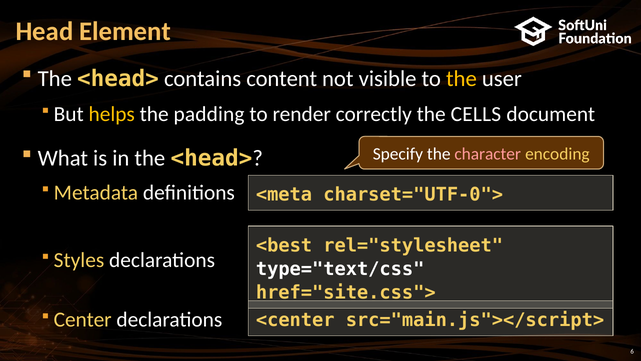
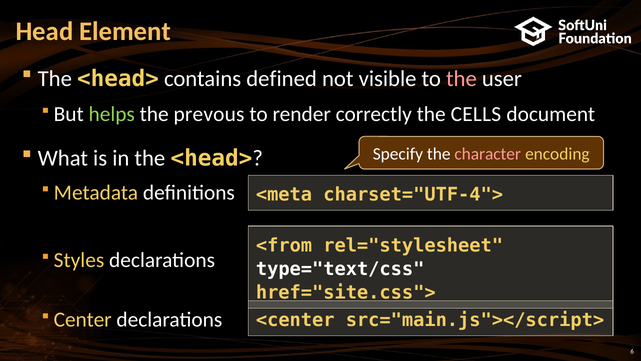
content: content -> defined (282, 79)
the colour: yellow -> pink (461, 79)
helps colour: yellow -> light green (112, 114)
padding: padding -> prevous (209, 114)
charset="UTF-0">: charset="UTF-0"> -> charset="UTF-4"> (413, 194)
<best: <best -> <from (284, 245)
